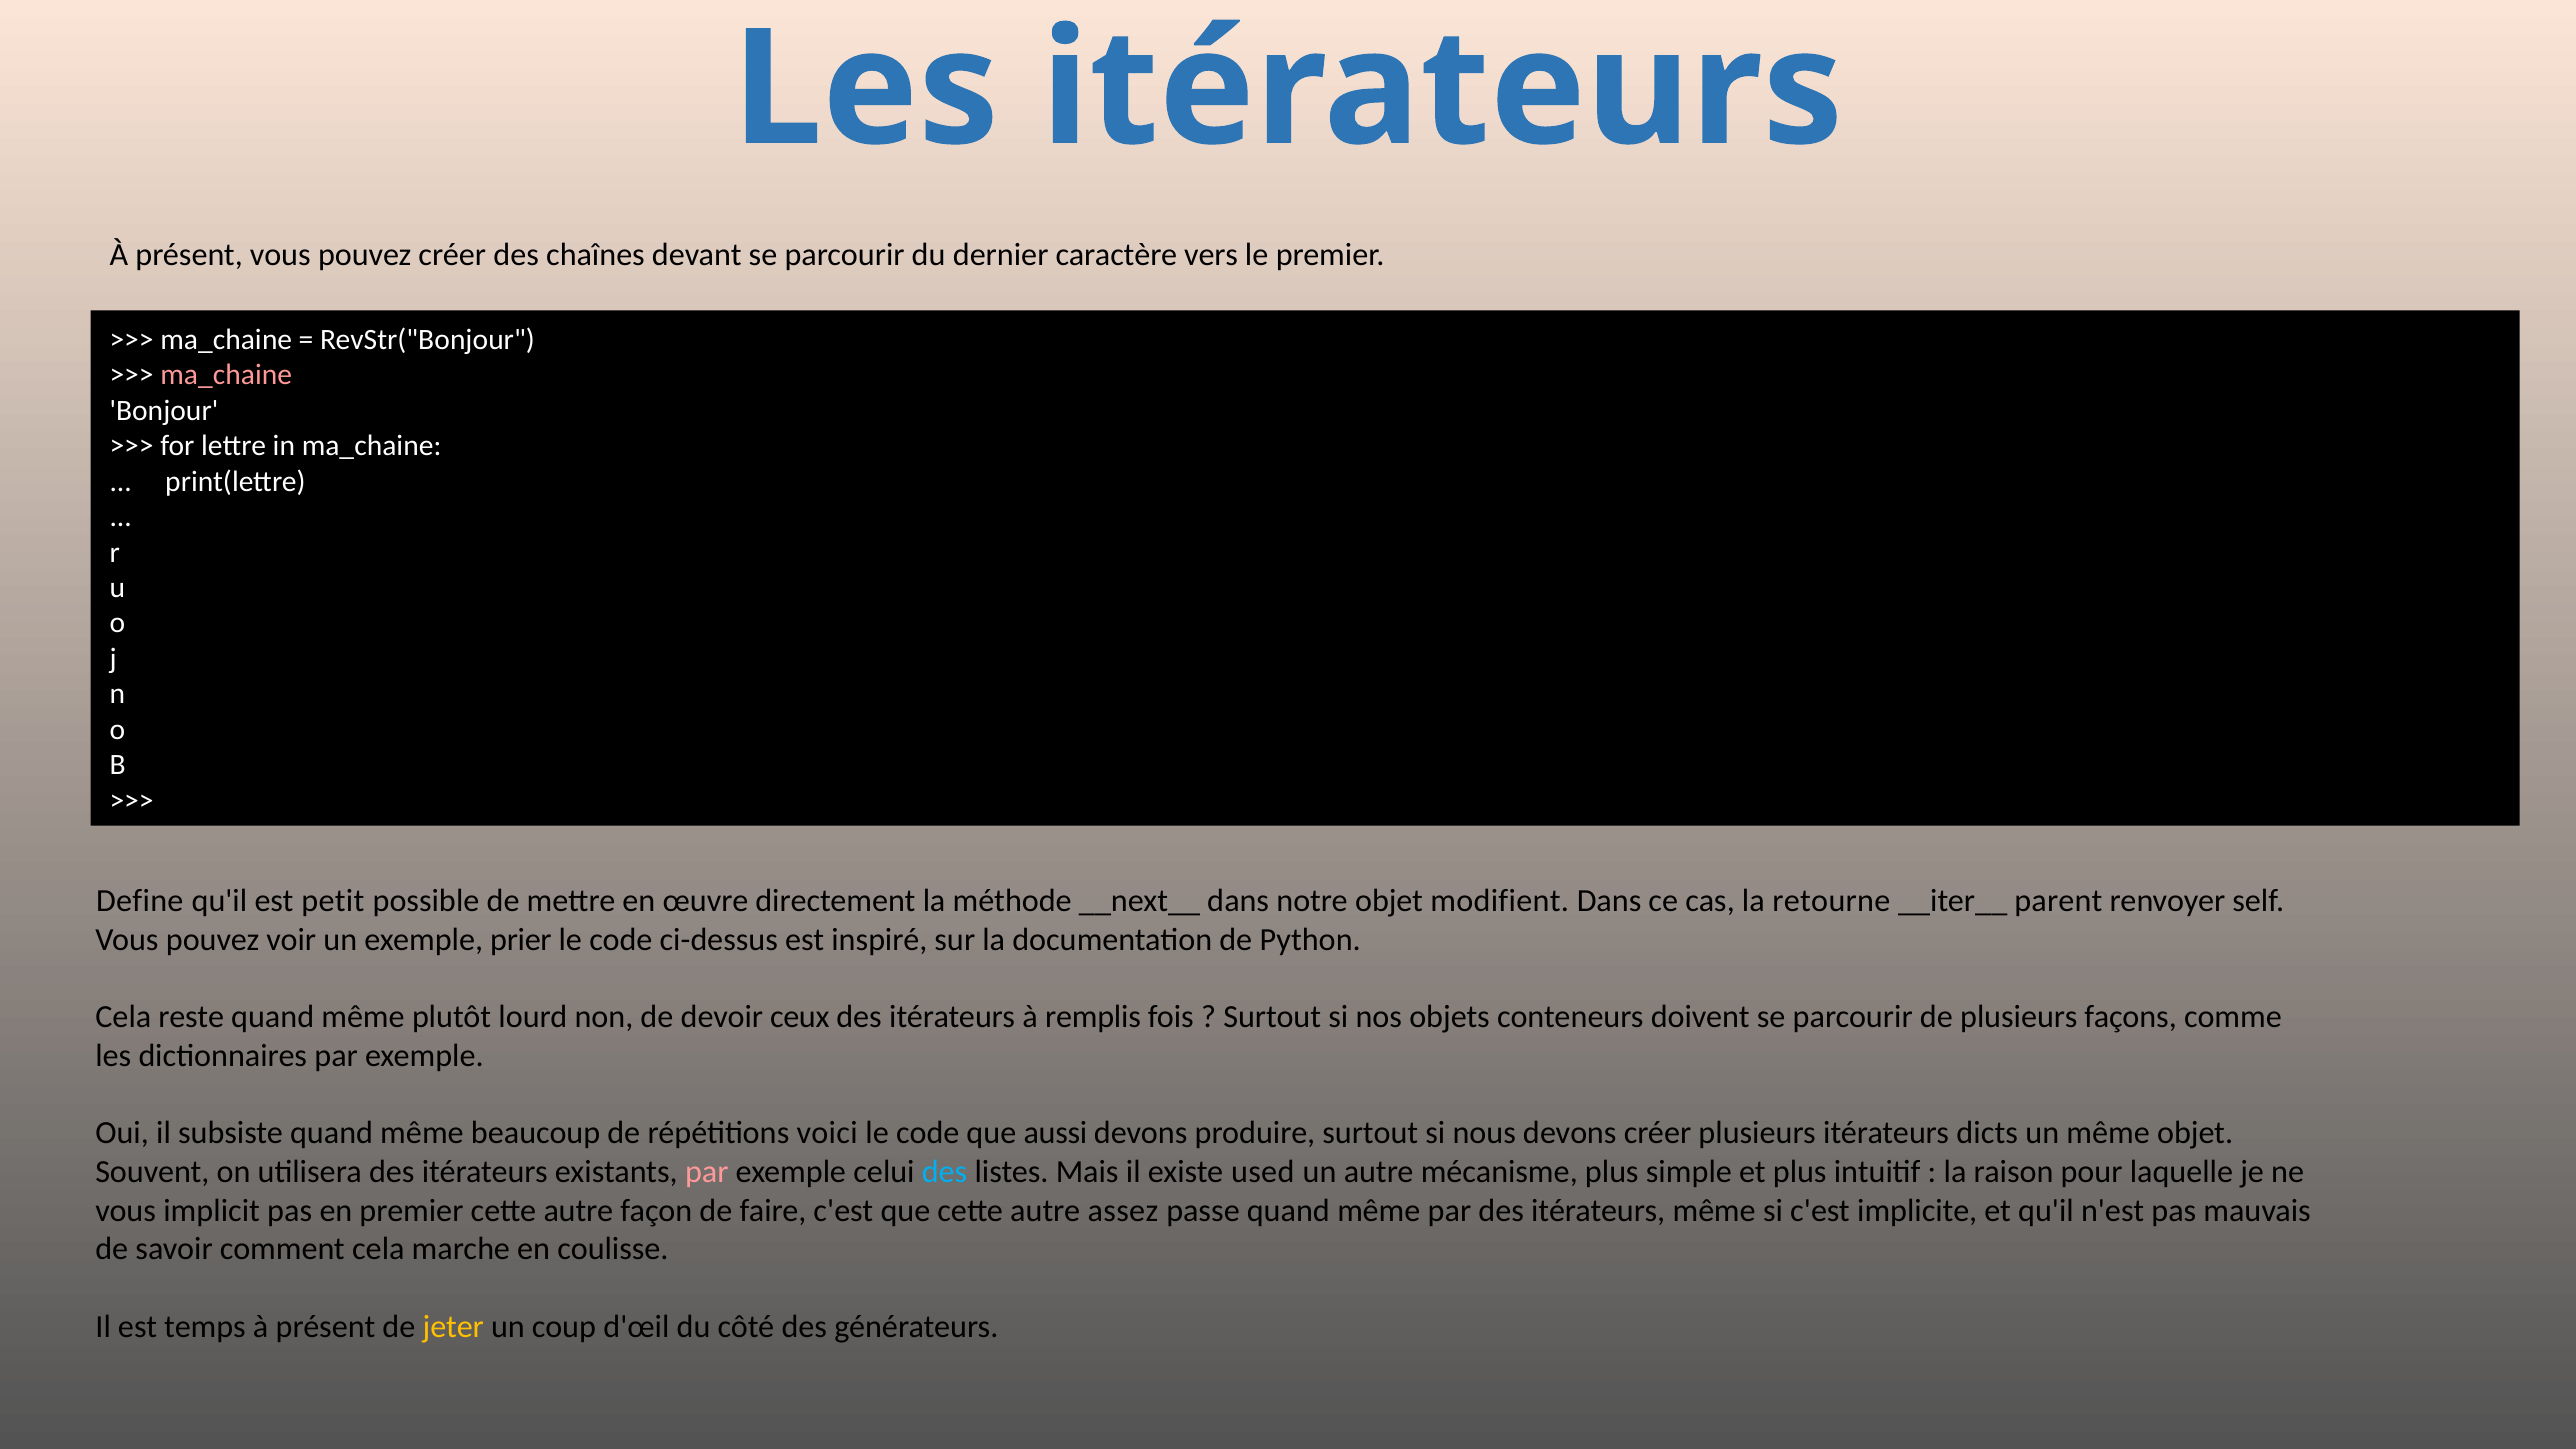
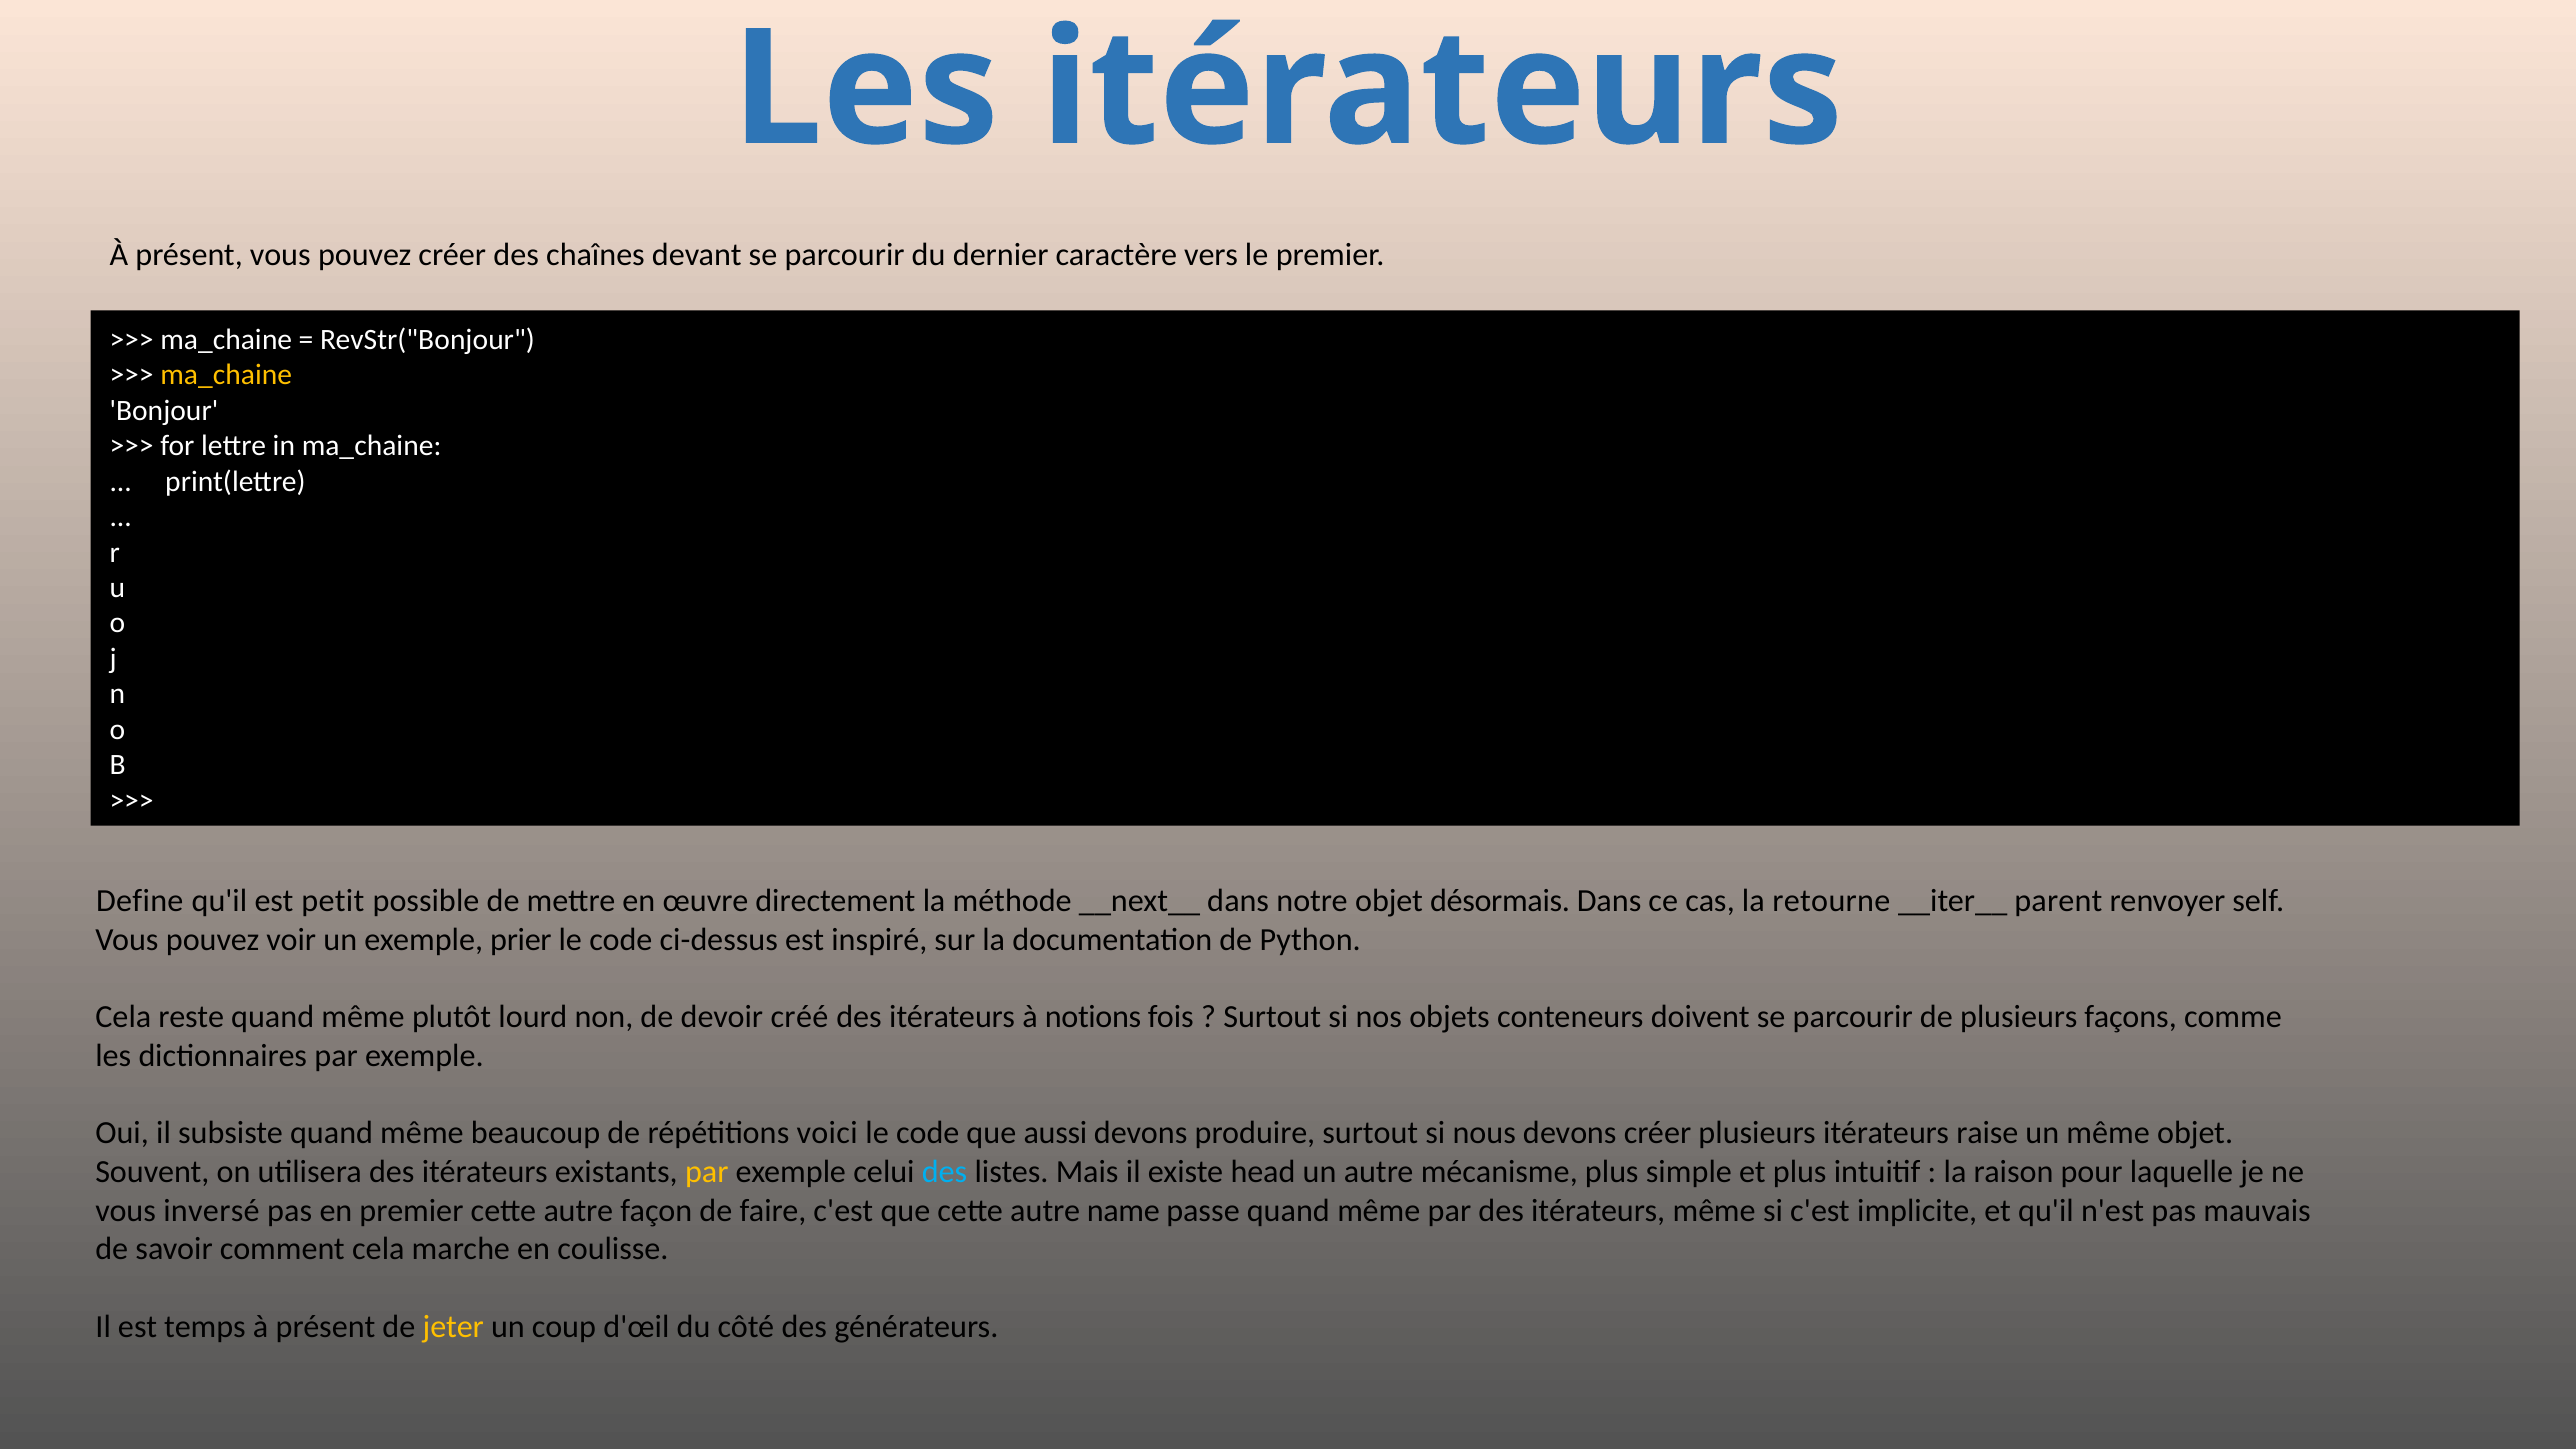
ma_chaine colour: pink -> yellow (226, 375)
modifient: modifient -> désormais (1500, 901)
ceux: ceux -> créé (799, 1017)
remplis: remplis -> notions (1093, 1017)
dicts: dicts -> raise (1987, 1133)
par colour: pink -> yellow (707, 1172)
used: used -> head (1263, 1172)
implicit: implicit -> inversé (211, 1210)
assez: assez -> name (1123, 1210)
